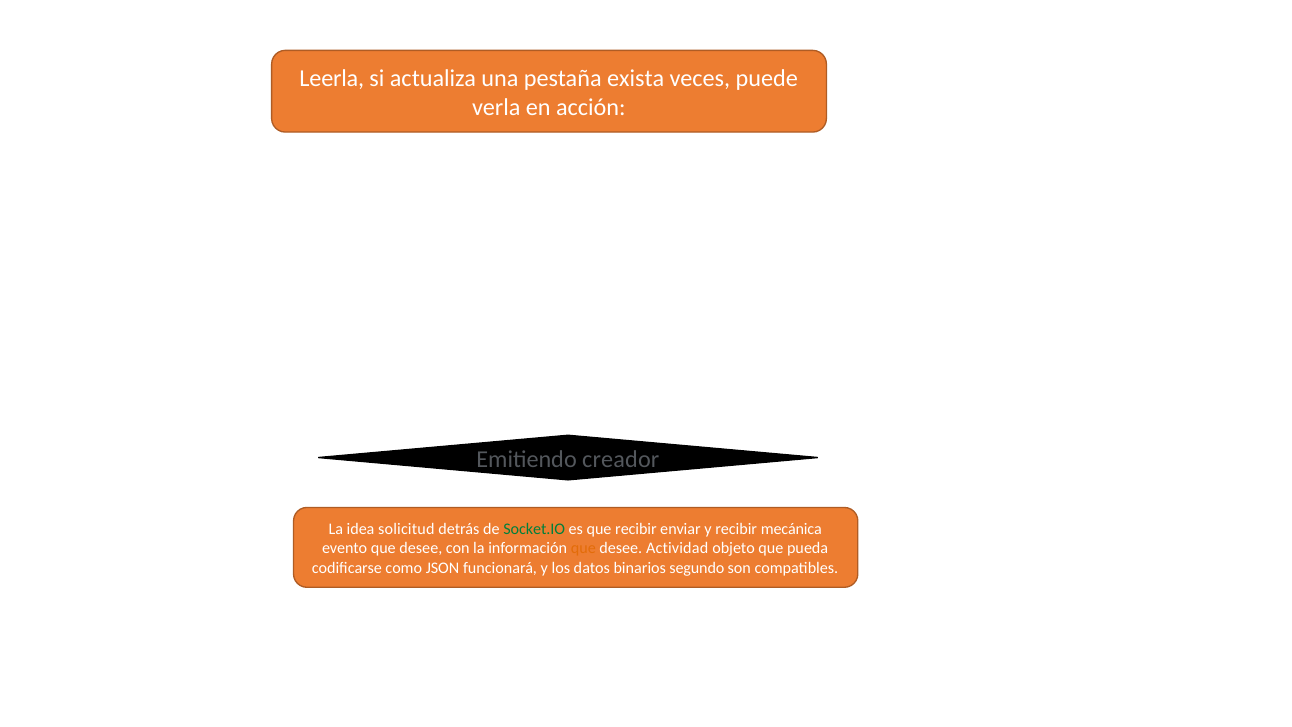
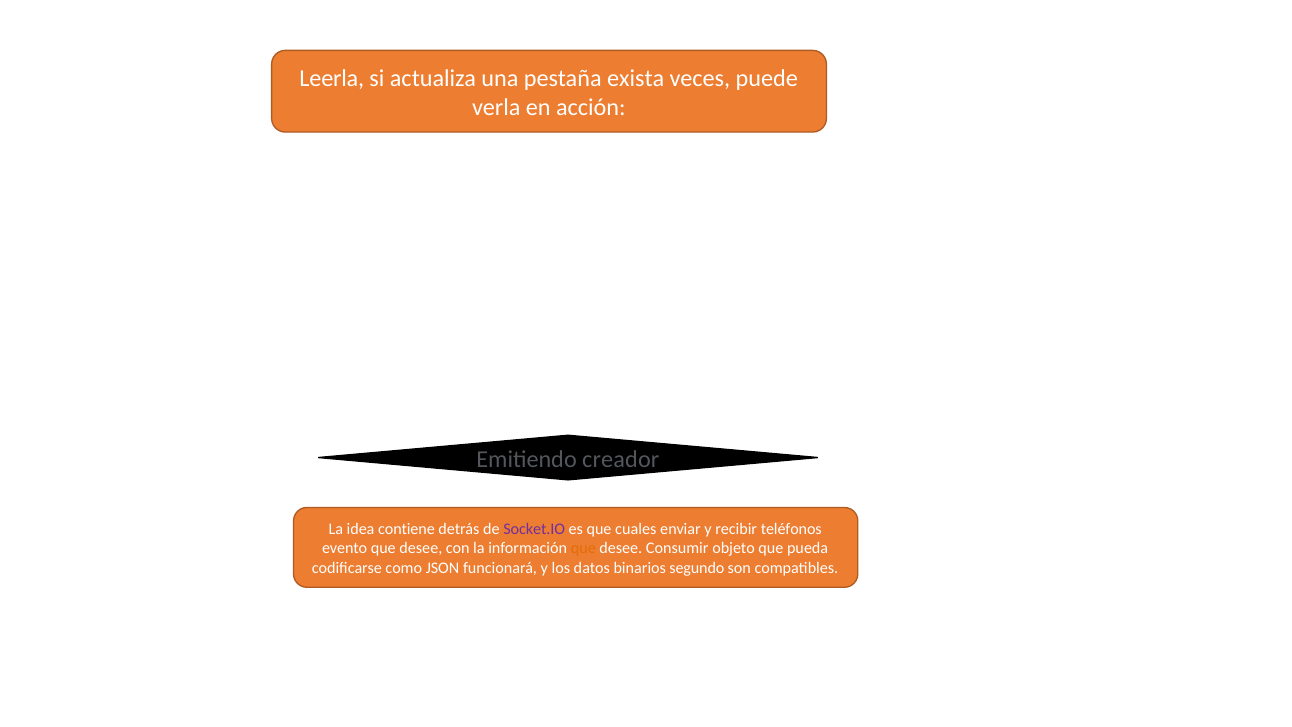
solicitud: solicitud -> contiene (406, 529)
Socket.IO colour: green -> purple (534, 529)
que recibir: recibir -> cuales (636, 529)
mecánica: mecánica -> teléfonos (791, 529)
Actividad: Actividad -> Consumir (677, 548)
